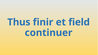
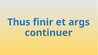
field: field -> args (79, 22)
